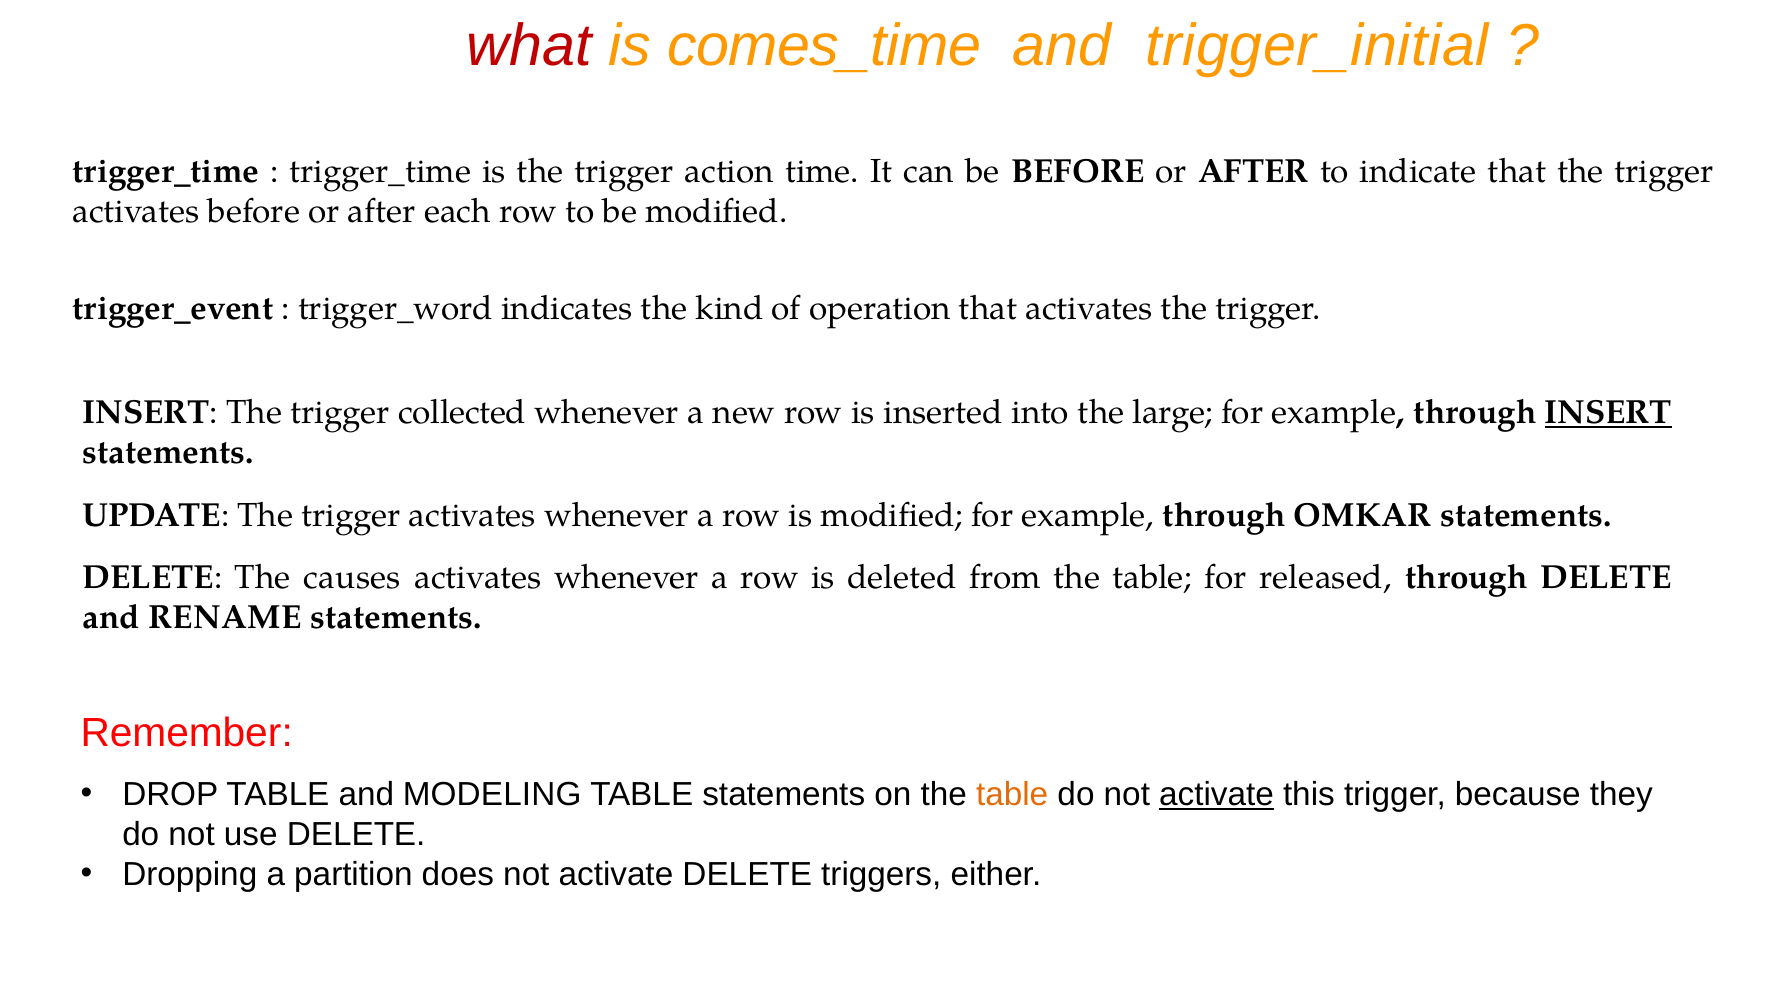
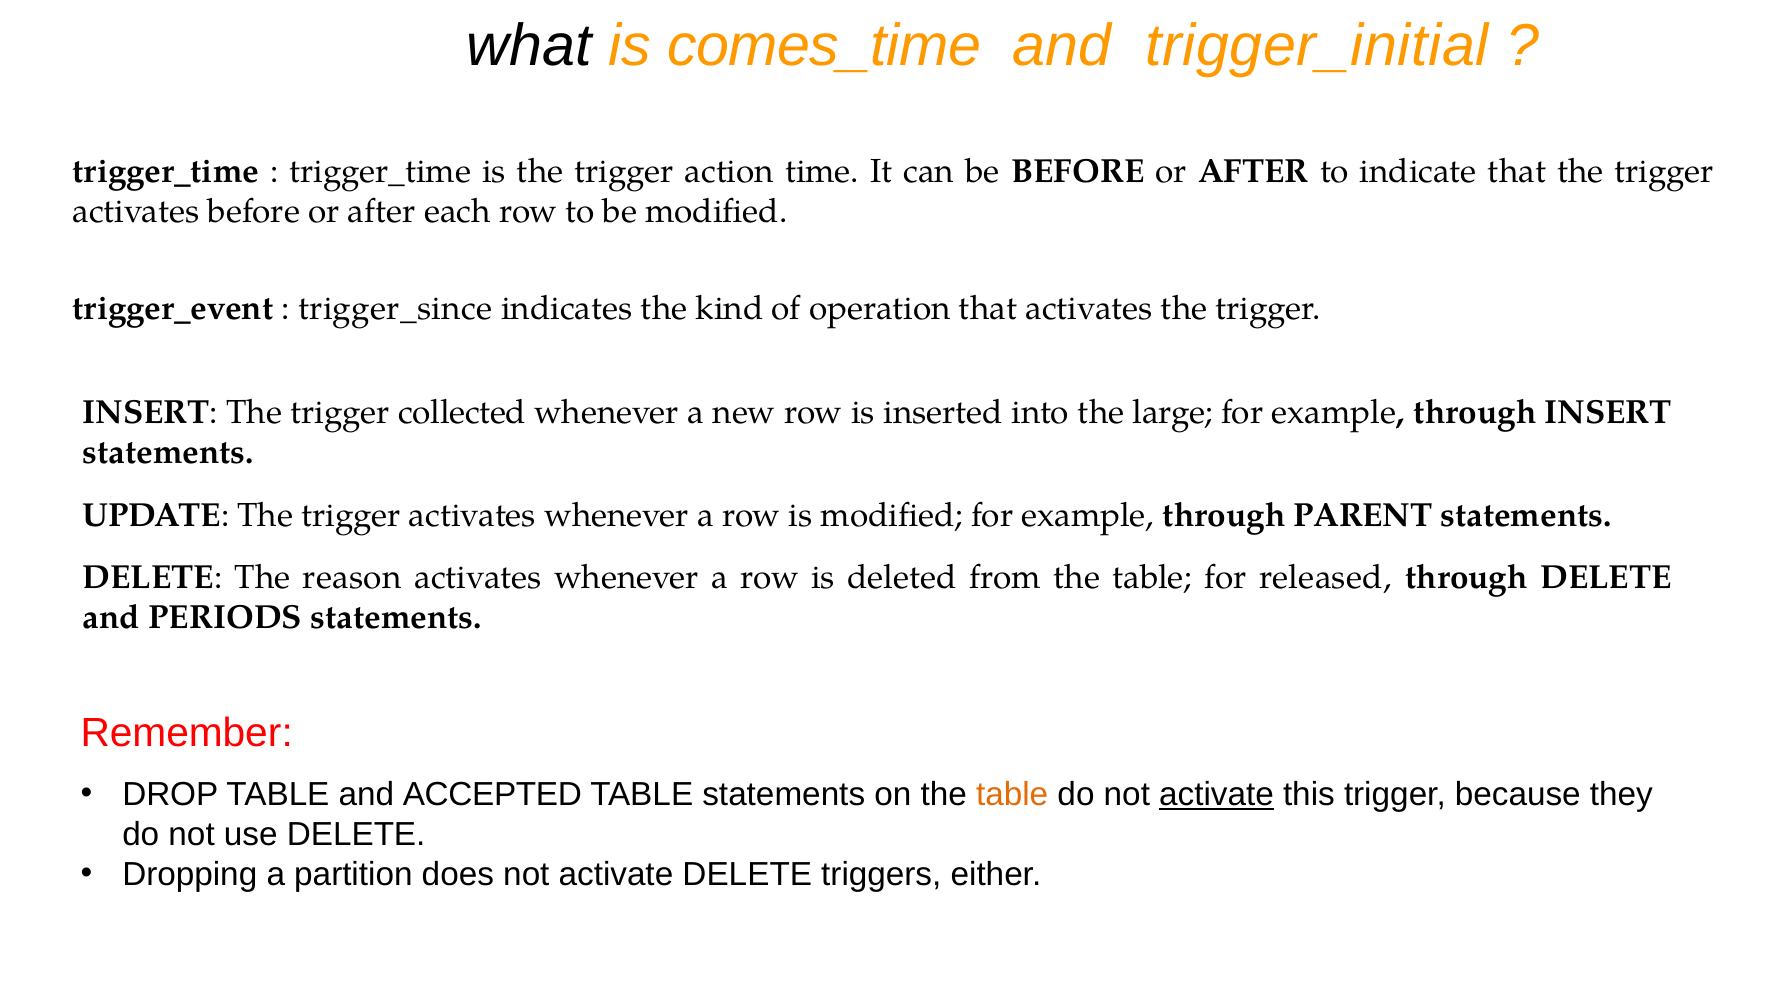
what colour: red -> black (529, 46)
trigger_word: trigger_word -> trigger_since (395, 308)
INSERT underline: present -> none (1608, 413)
OMKAR: OMKAR -> PARENT (1363, 515)
causes: causes -> reason (352, 577)
RENAME: RENAME -> PERIODS (225, 617)
MODELING: MODELING -> ACCEPTED (492, 794)
